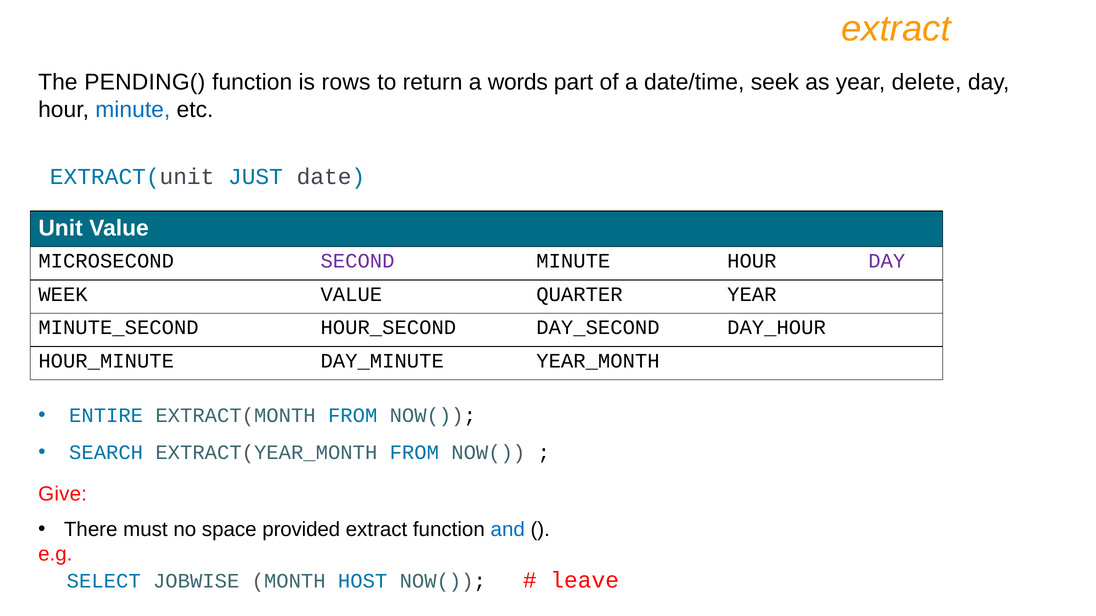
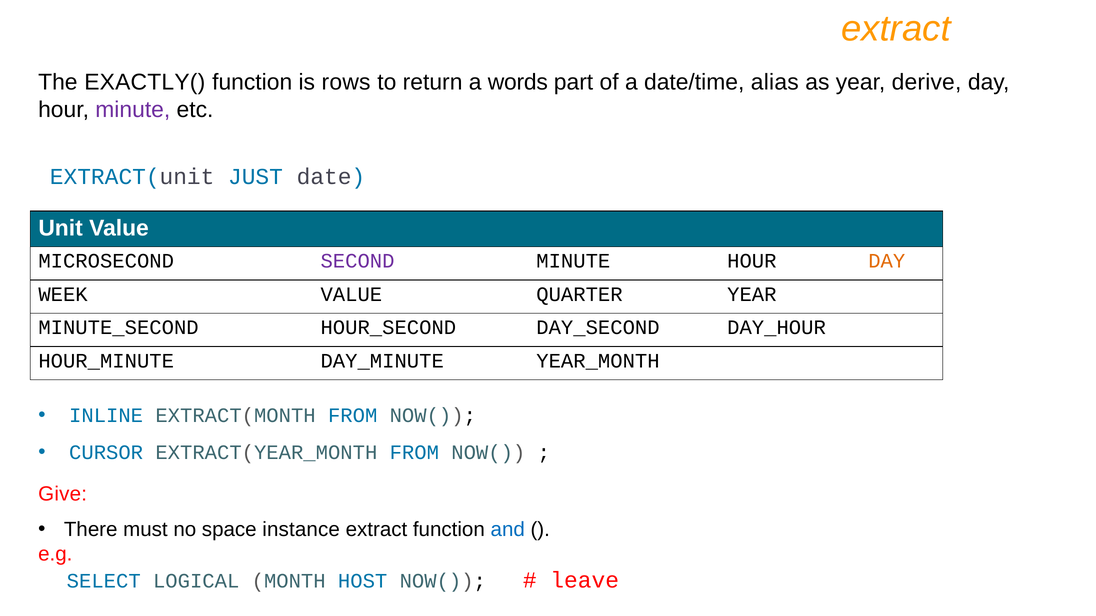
PENDING(: PENDING( -> EXACTLY( (145, 83)
seek: seek -> alias (775, 83)
delete: delete -> derive (927, 83)
minute colour: blue -> purple (133, 110)
DAY colour: purple -> orange (887, 261)
ENTIRE: ENTIRE -> INLINE (106, 416)
SEARCH: SEARCH -> CURSOR (106, 453)
provided: provided -> instance (301, 530)
JOBWISE: JOBWISE -> LOGICAL (196, 582)
